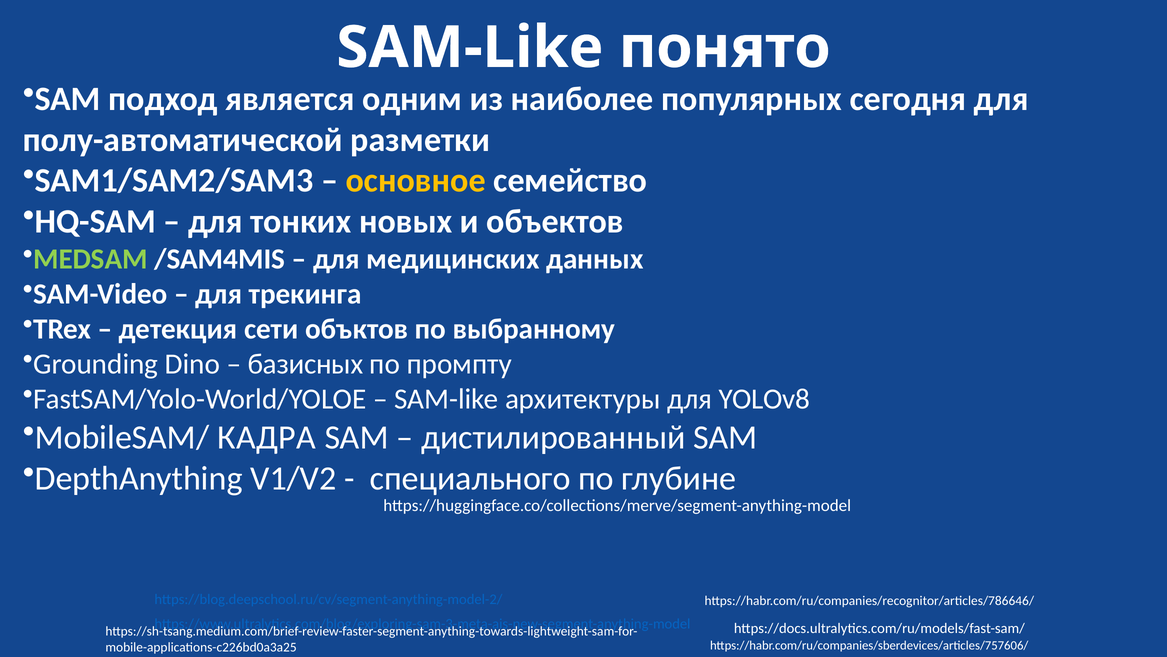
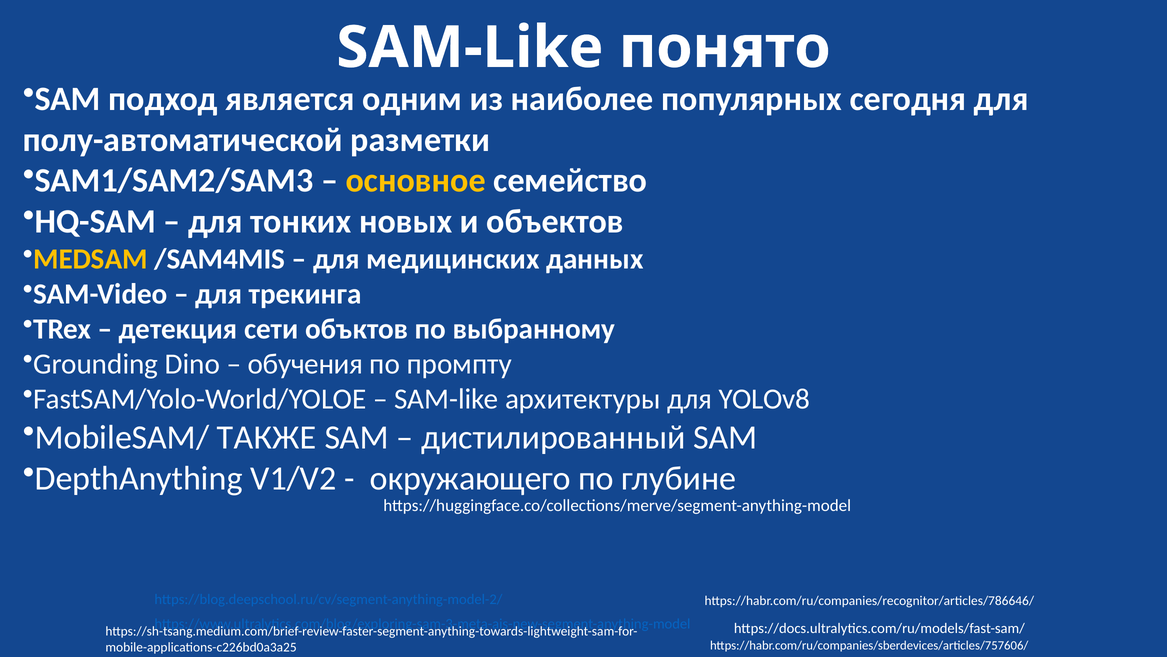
MEDSAM colour: light green -> yellow (90, 259)
базисных: базисных -> обучения (306, 364)
КАДРА: КАДРА -> ТАКЖЕ (267, 437)
специального: специального -> окружающего (470, 478)
